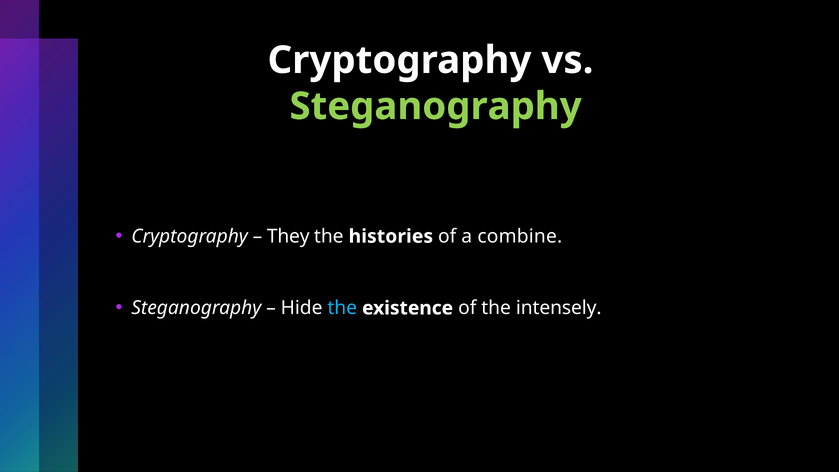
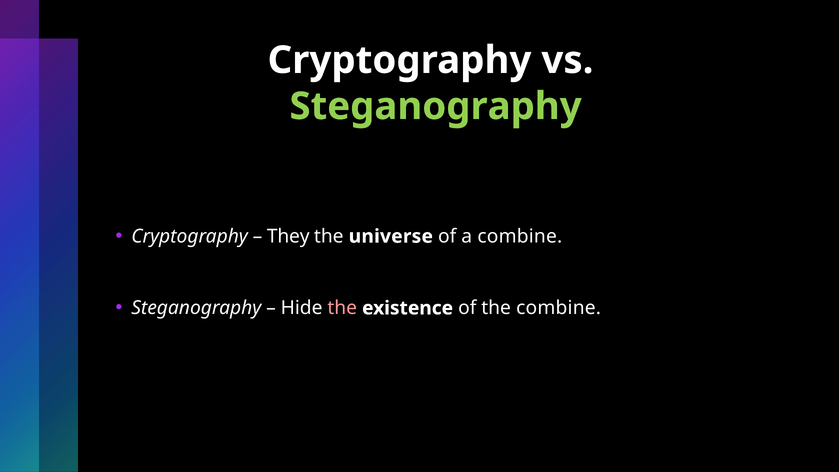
histories: histories -> universe (391, 236)
the colour: light blue -> pink (342, 308)
the intensely: intensely -> combine (559, 308)
